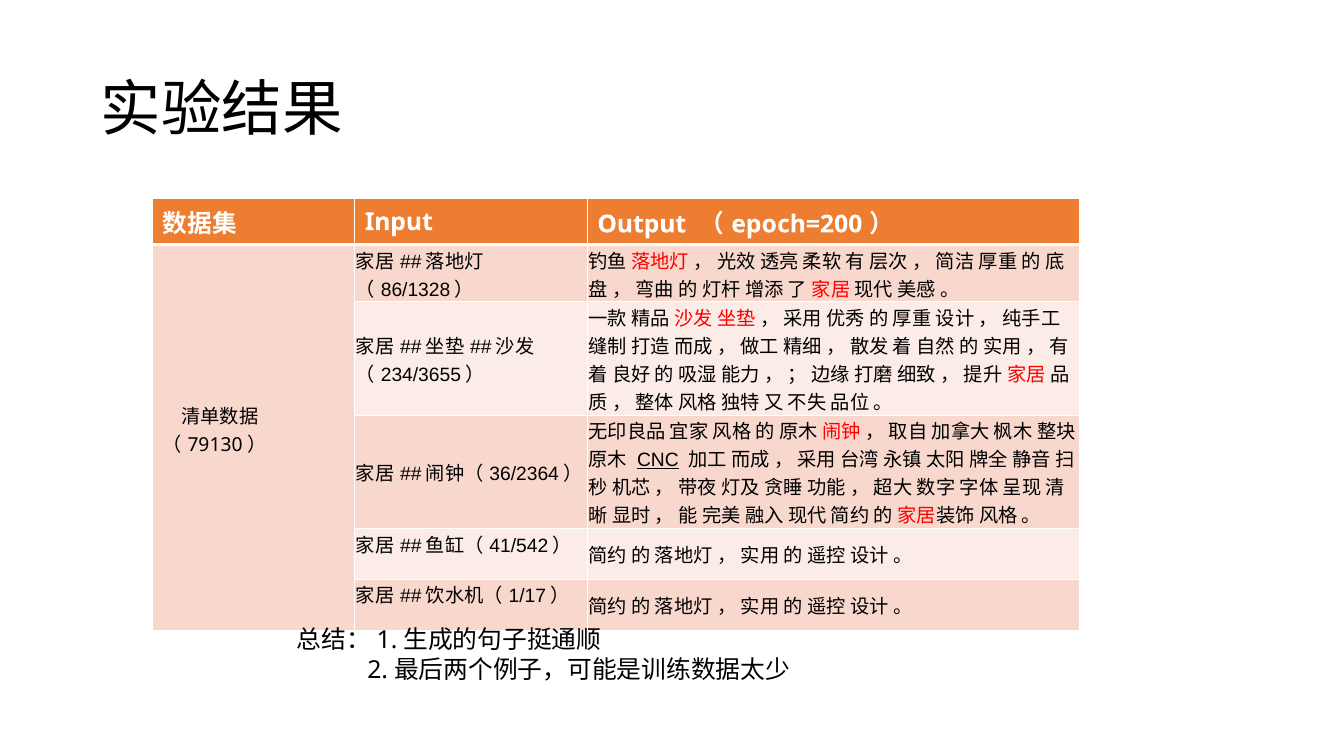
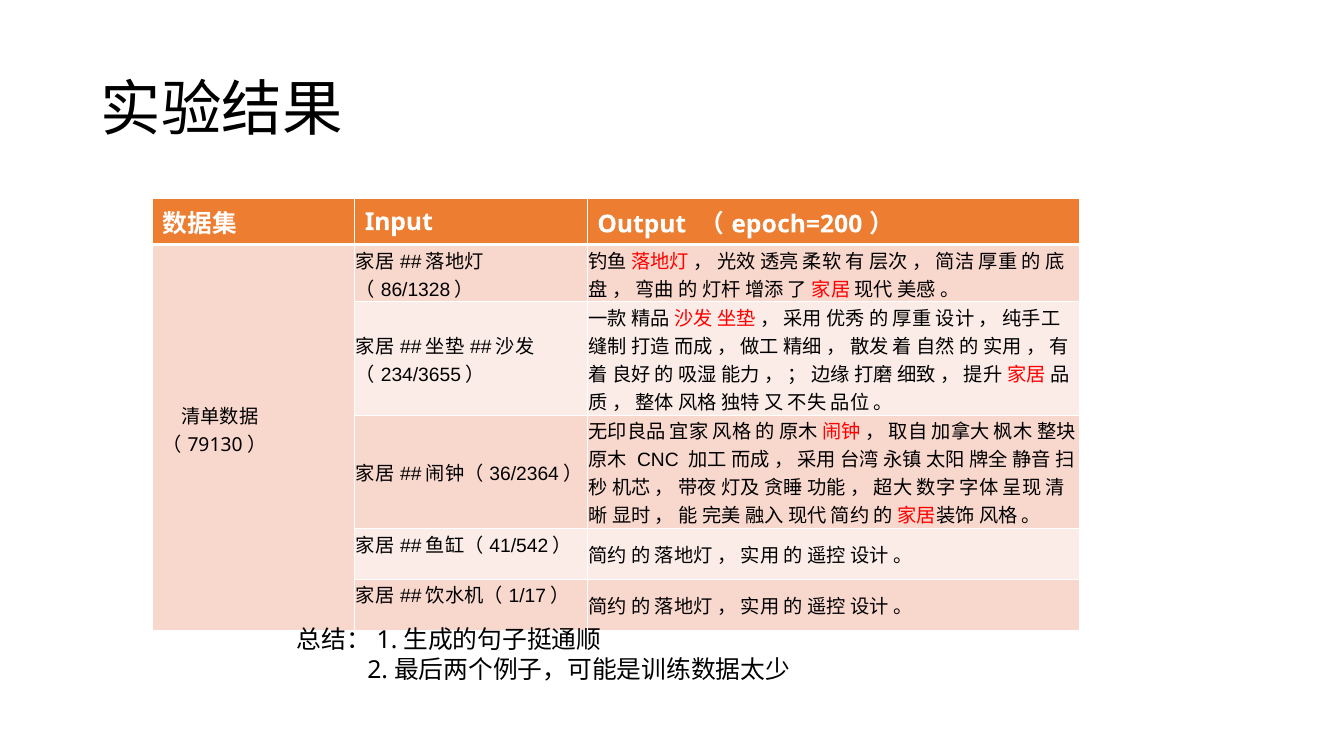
CNC underline: present -> none (658, 460)
